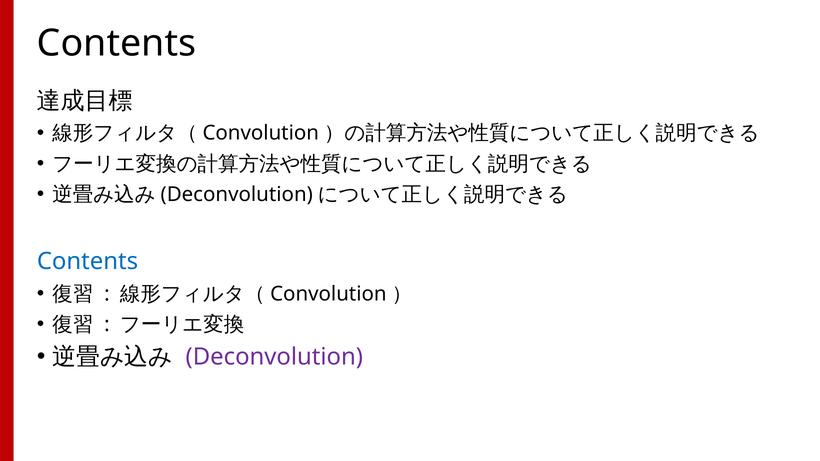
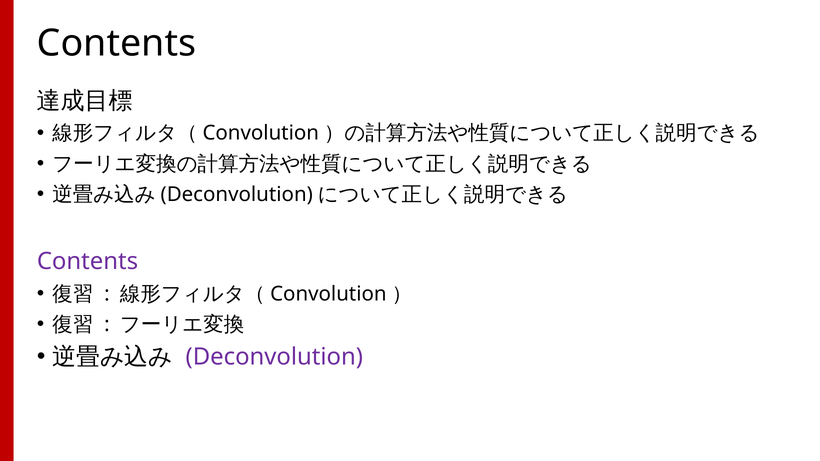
Contents colour: blue -> purple (87, 261)
